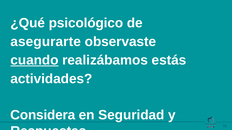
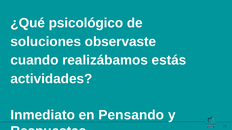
asegurarte: asegurarte -> soluciones (46, 42)
cuando underline: present -> none (34, 60)
Considera: Considera -> Inmediato (43, 115)
Seguridad: Seguridad -> Pensando (131, 115)
